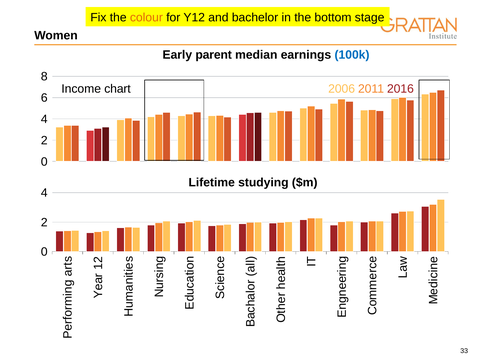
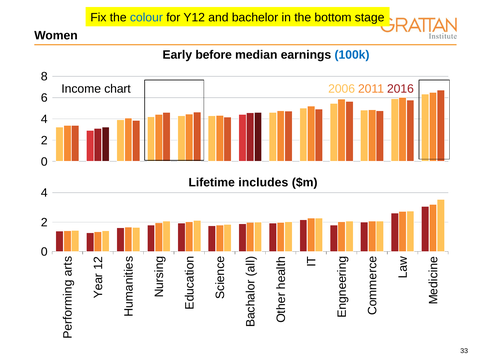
colour colour: orange -> blue (146, 18)
parent: parent -> before (214, 55)
studying: studying -> includes (263, 182)
